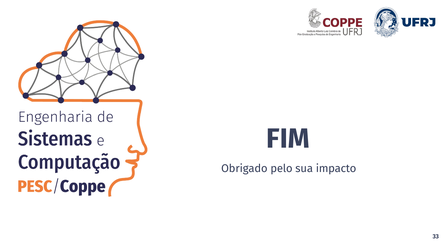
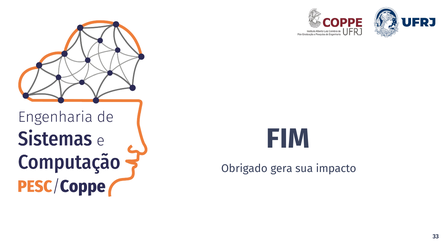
pelo: pelo -> gera (281, 168)
